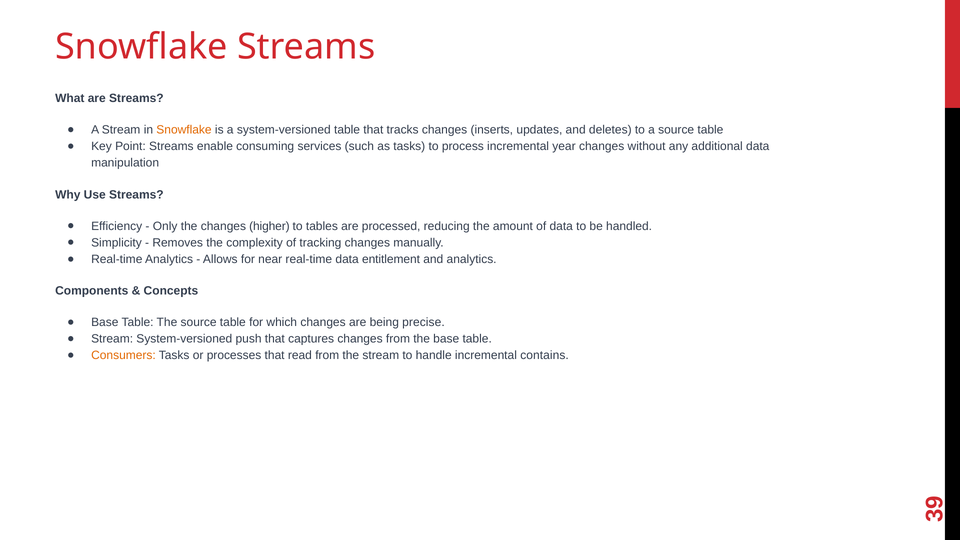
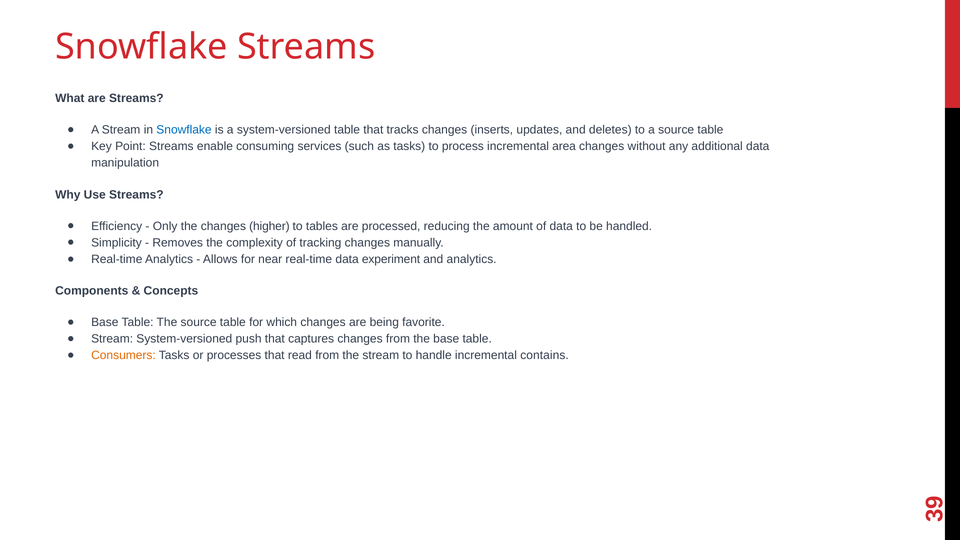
Snowflake colour: orange -> blue (184, 130)
year: year -> area (564, 146)
entitlement: entitlement -> experiment (391, 259)
precise: precise -> favorite (424, 322)
